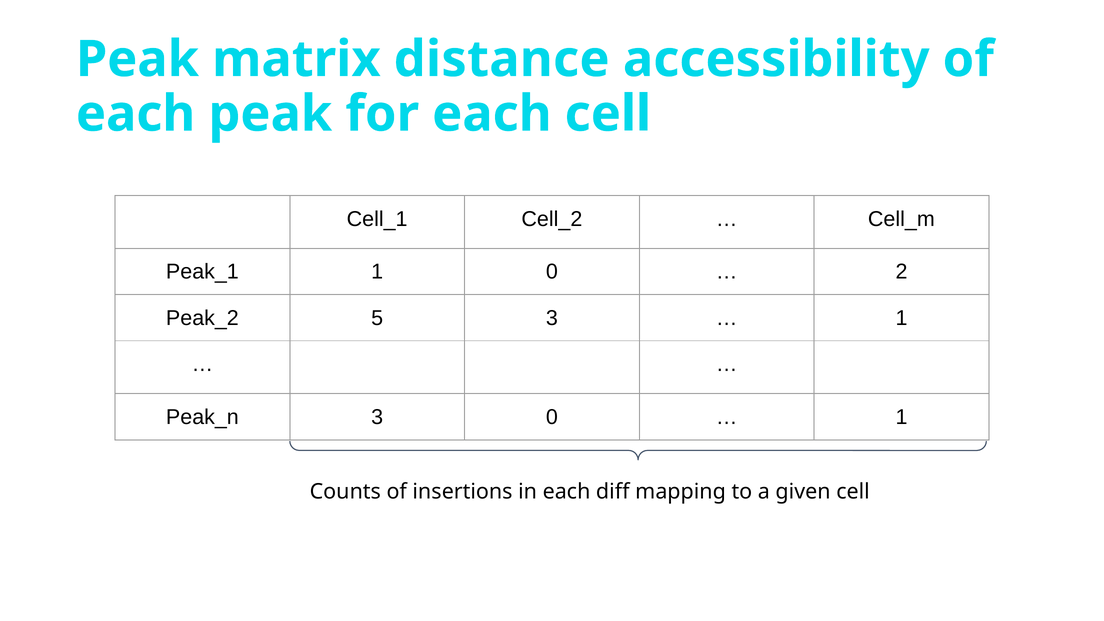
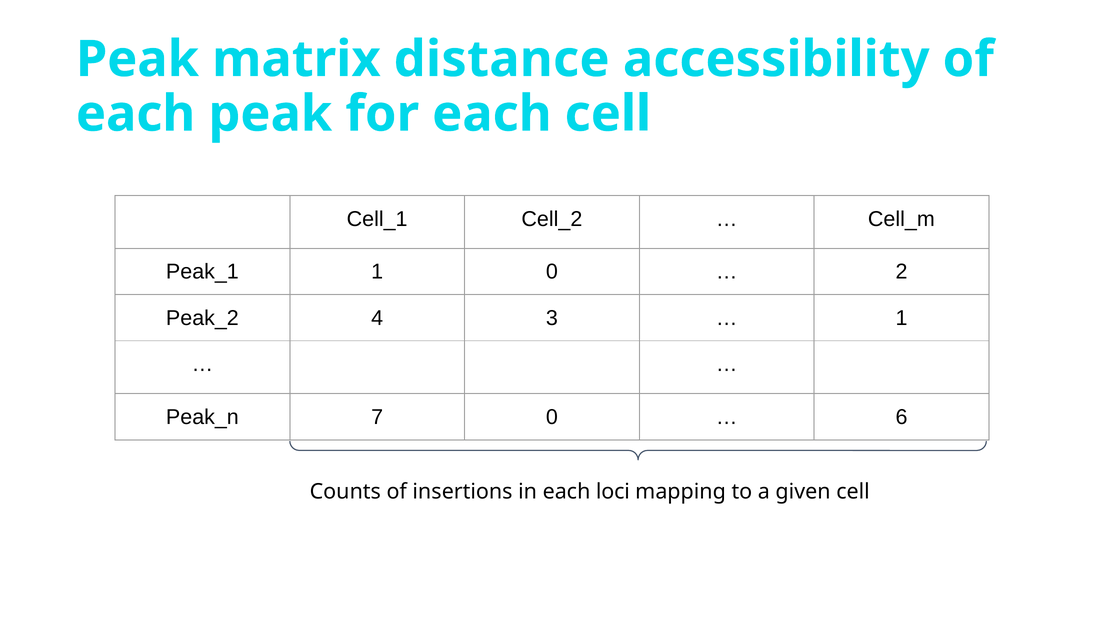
5: 5 -> 4 (377, 318)
3: 3 -> 7 (377, 417)
1: 1 -> 6 (901, 417)
diff: diff -> loci (613, 492)
